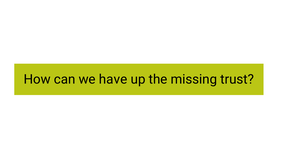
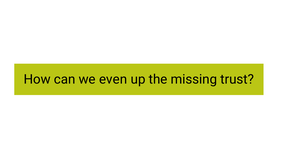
have: have -> even (113, 80)
